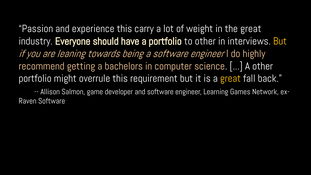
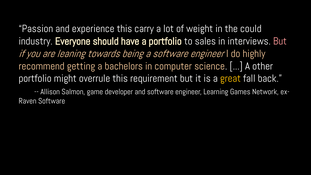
the great: great -> could (251, 29)
to other: other -> sales (205, 41)
But colour: yellow -> pink (280, 41)
